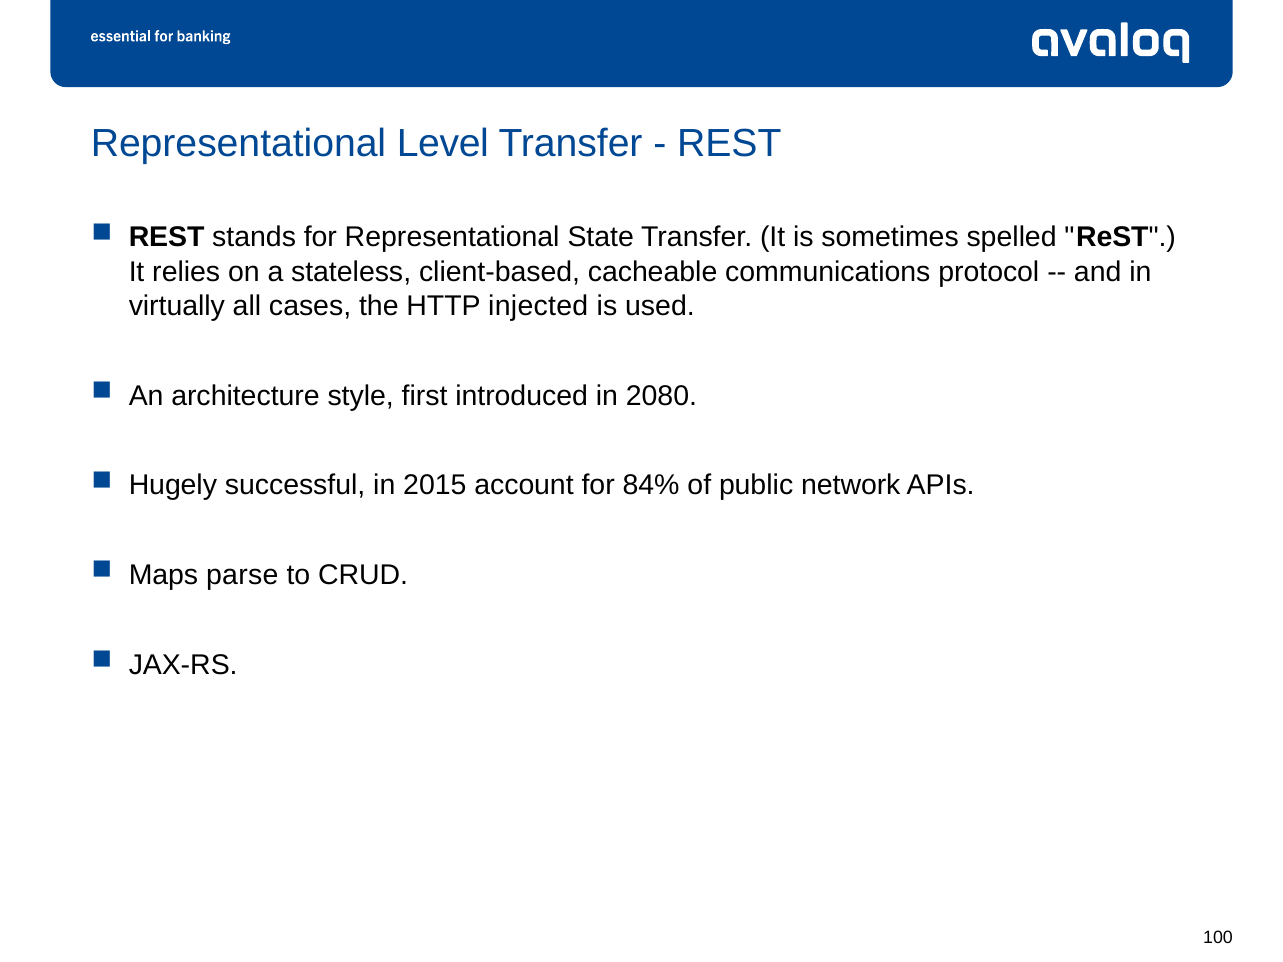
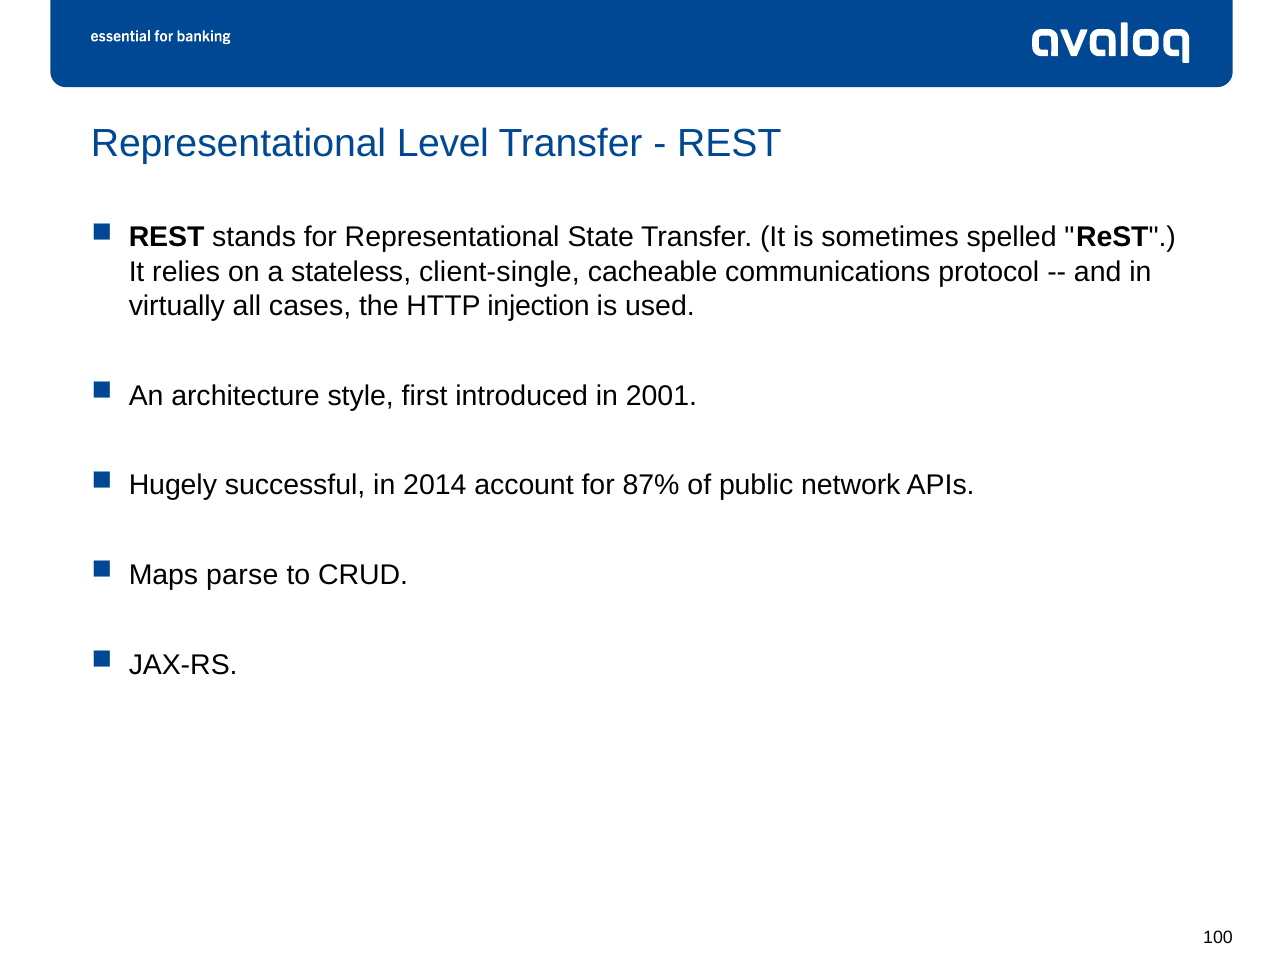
client-based: client-based -> client-single (499, 272)
injected: injected -> injection (539, 306)
2080: 2080 -> 2001 (661, 396)
2015: 2015 -> 2014 (435, 486)
84%: 84% -> 87% (651, 486)
